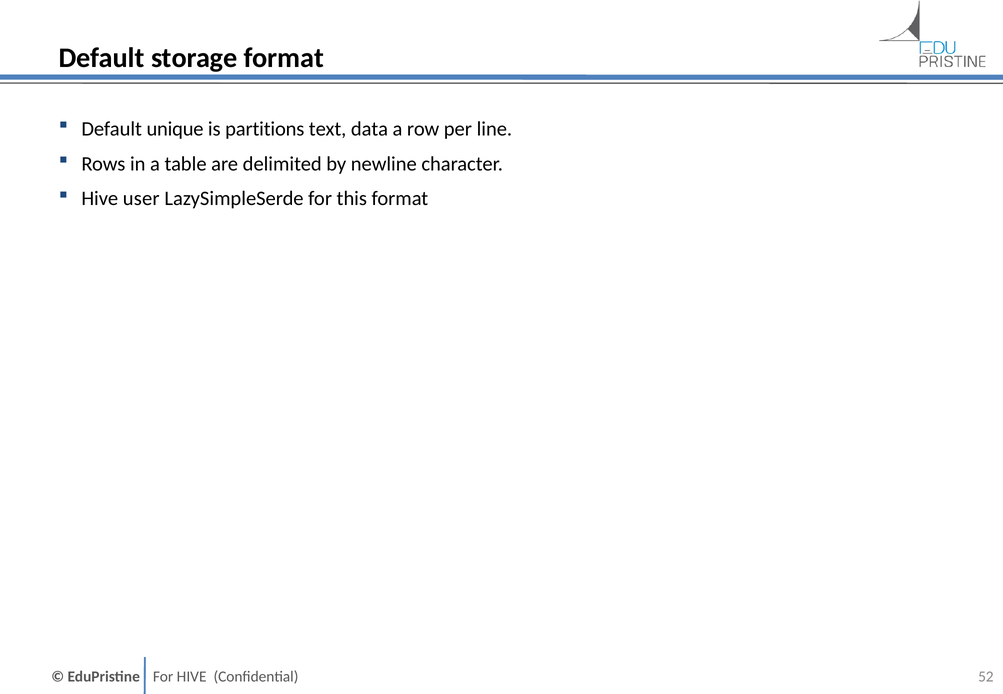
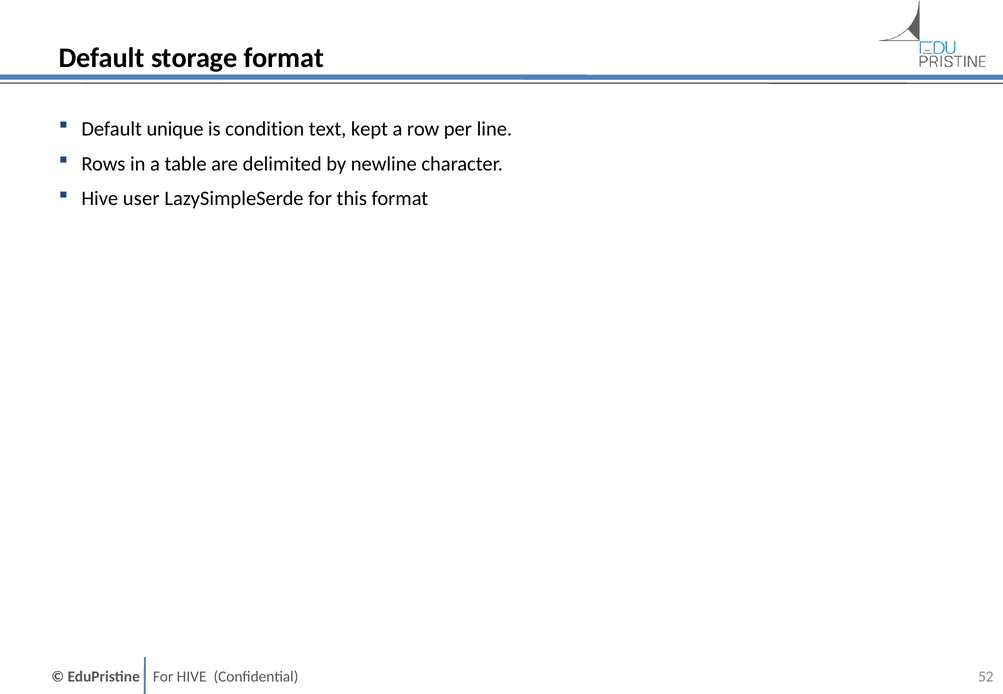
partitions: partitions -> condition (265, 129)
data: data -> kept (369, 129)
